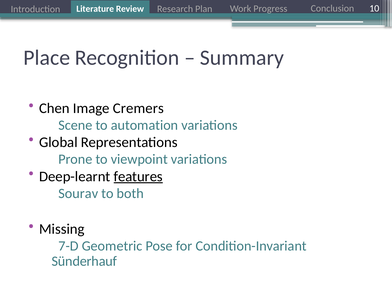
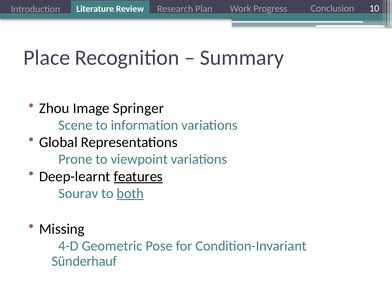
Chen: Chen -> Zhou (54, 108)
Cremers: Cremers -> Springer (138, 108)
automation: automation -> information (145, 125)
both underline: none -> present (130, 193)
7-D: 7-D -> 4-D (68, 246)
